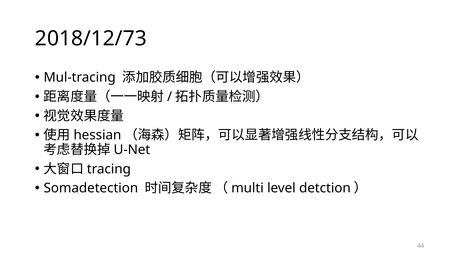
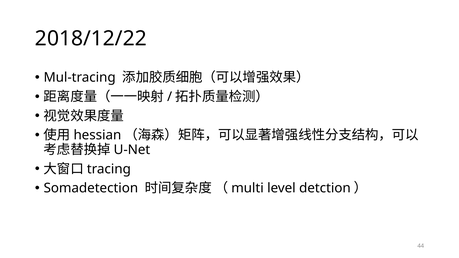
2018/12/73: 2018/12/73 -> 2018/12/22 (91, 39)
